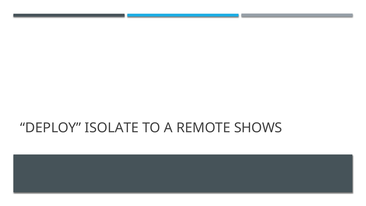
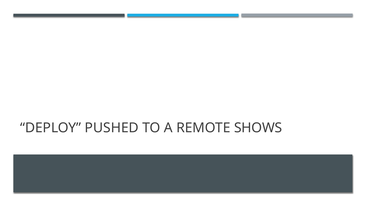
ISOLATE: ISOLATE -> PUSHED (112, 128)
